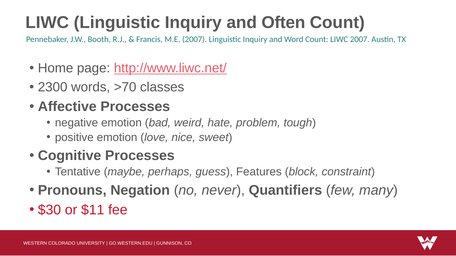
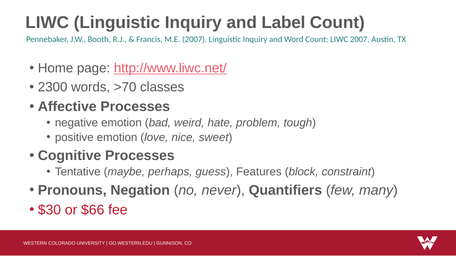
Often: Often -> Label (283, 23)
$11: $11 -> $66 (93, 210)
